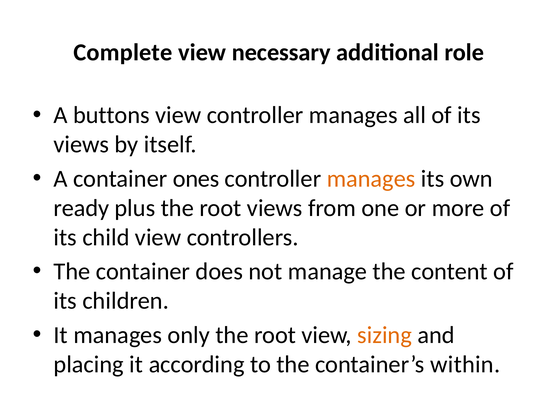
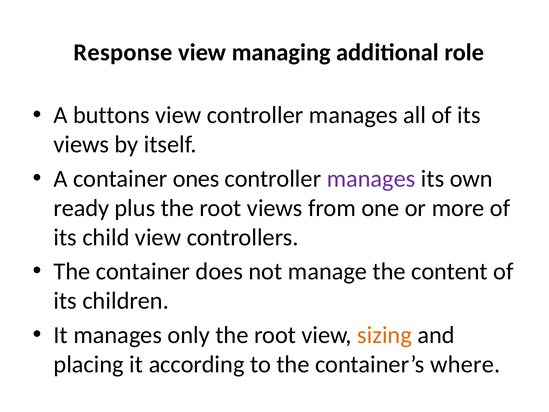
Complete: Complete -> Response (123, 52)
necessary: necessary -> managing (281, 52)
manages colour: orange -> purple (371, 179)
within: within -> where (465, 364)
